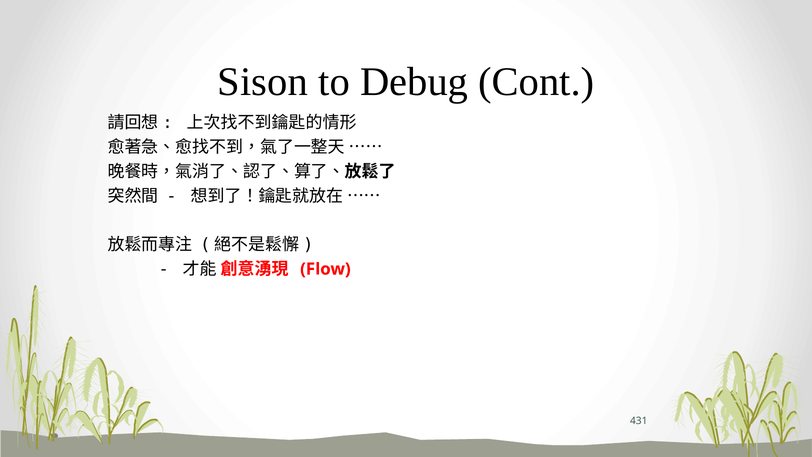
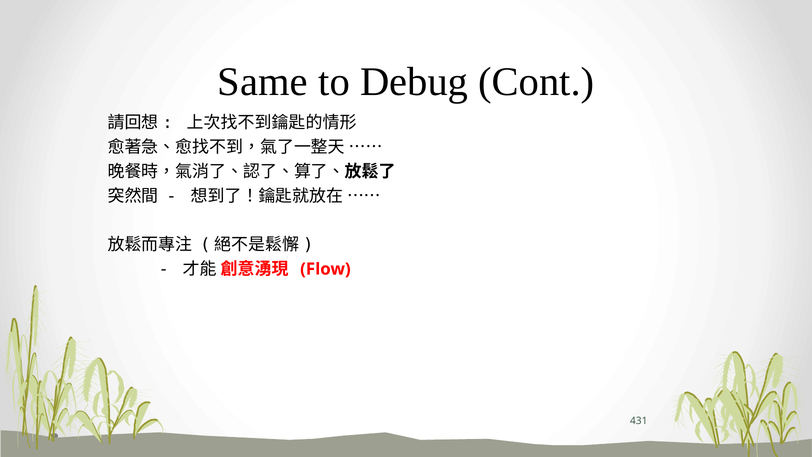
Sison: Sison -> Same (263, 82)
